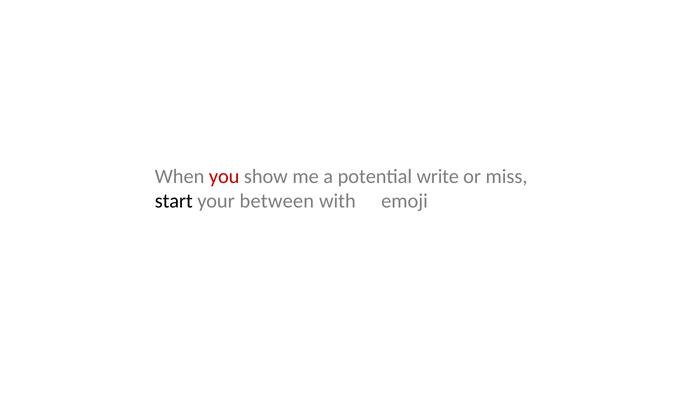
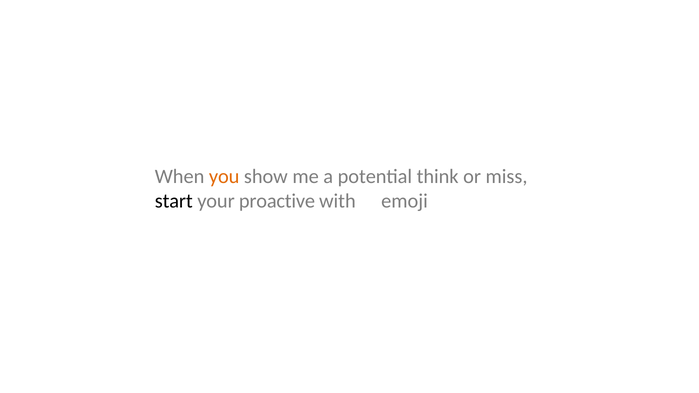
you colour: red -> orange (224, 177)
write: write -> think (438, 177)
between: between -> proactive (277, 201)
